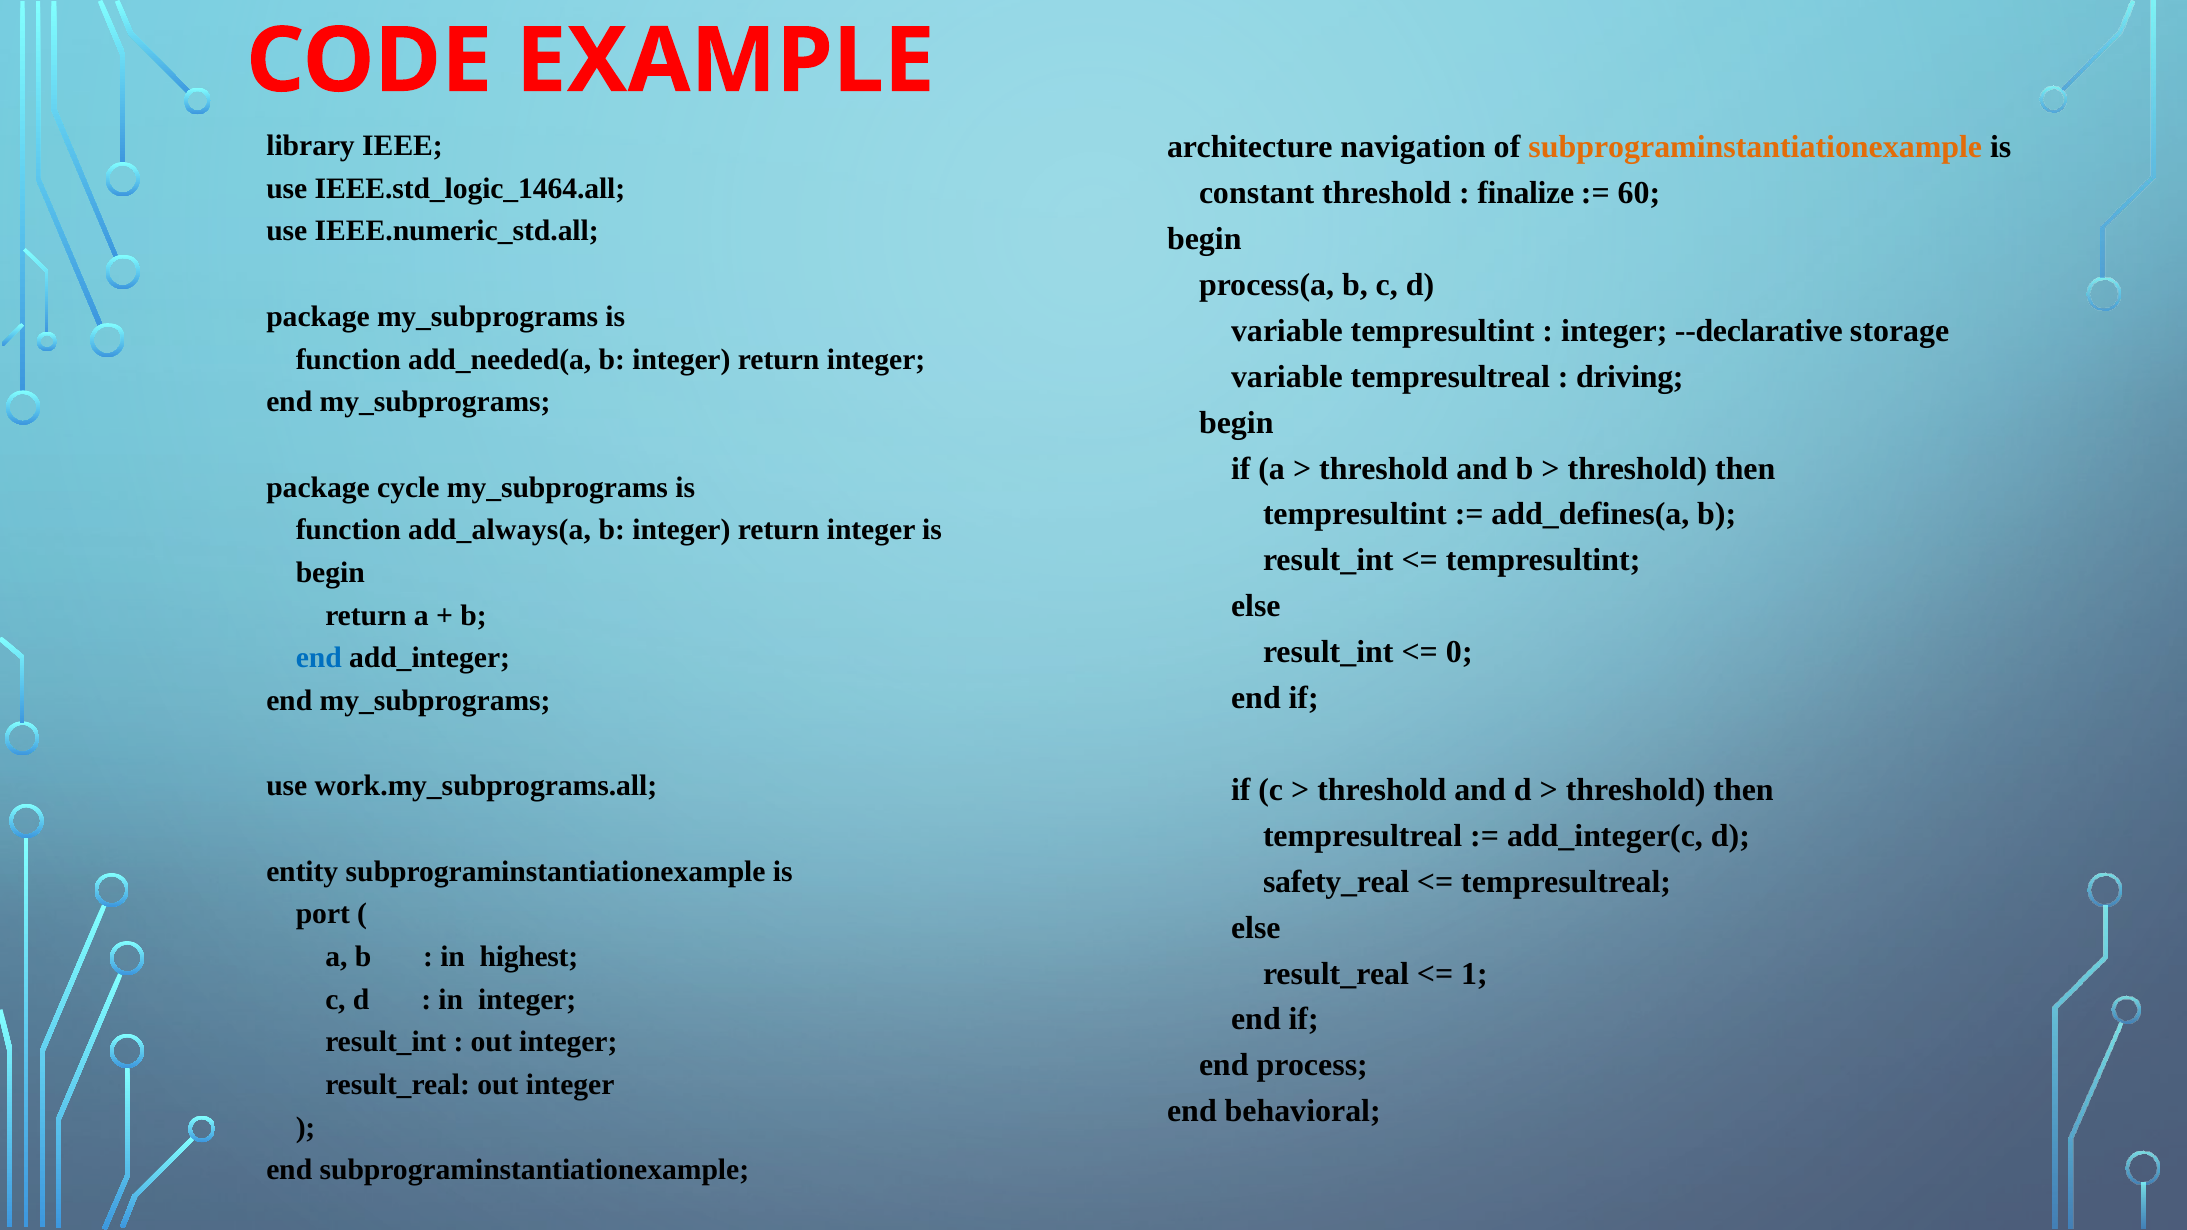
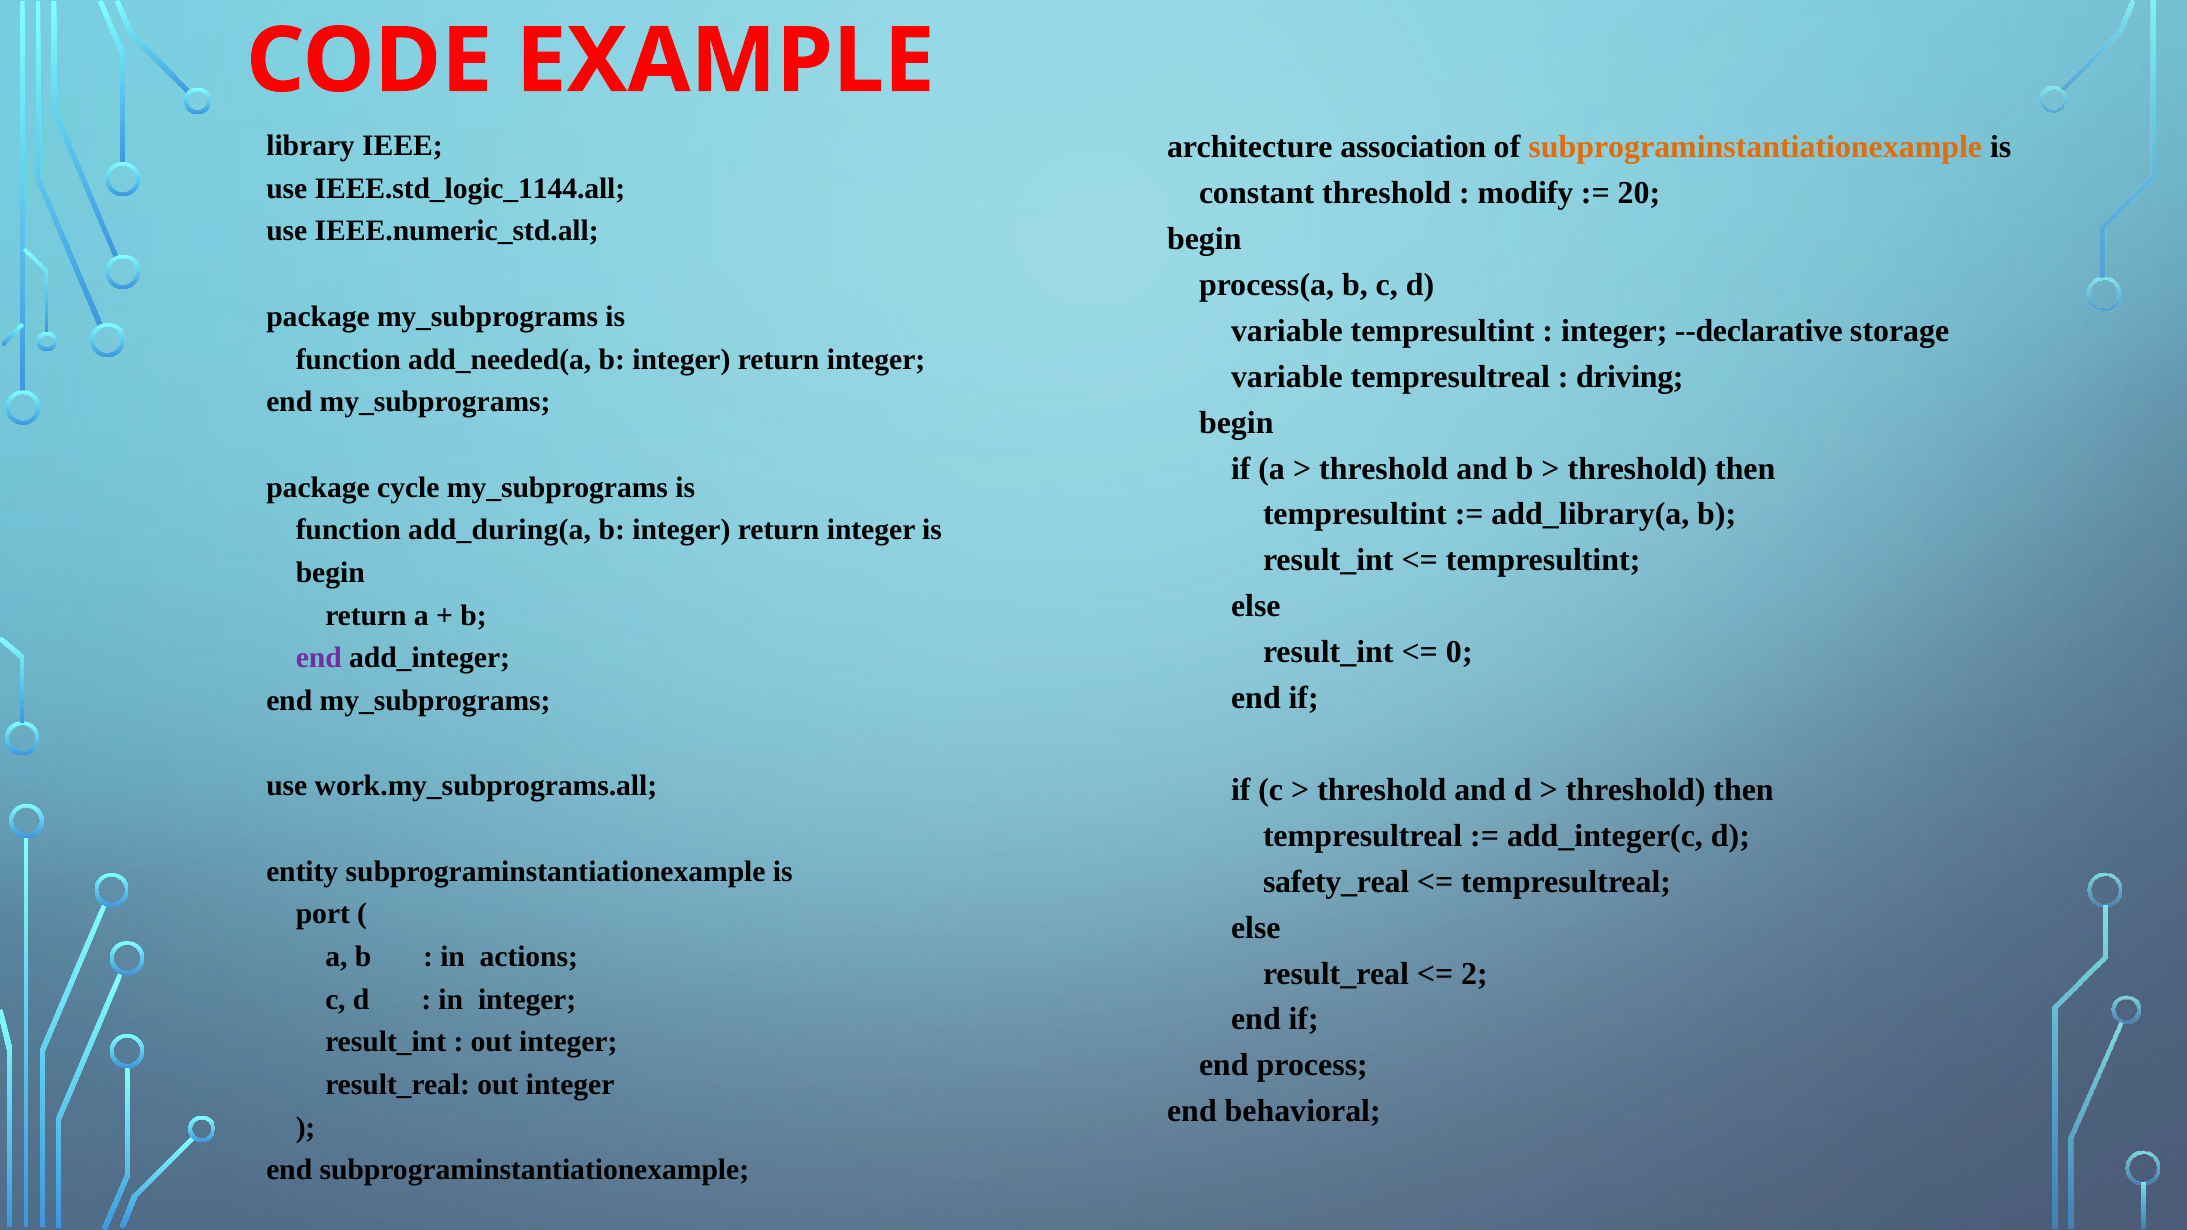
navigation: navigation -> association (1413, 147)
IEEE.std_logic_1464.all: IEEE.std_logic_1464.all -> IEEE.std_logic_1144.all (470, 189)
finalize: finalize -> modify (1526, 193)
60: 60 -> 20 (1639, 193)
add_defines(a: add_defines(a -> add_library(a (1590, 514)
add_always(a: add_always(a -> add_during(a (500, 530)
end colour: blue -> purple (319, 658)
highest: highest -> actions (529, 957)
1: 1 -> 2 (1475, 974)
